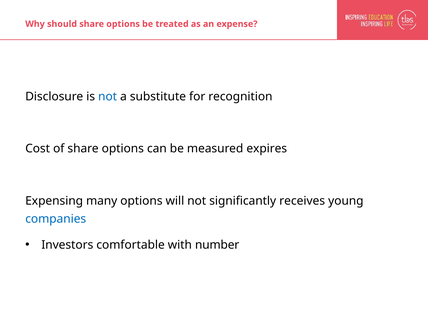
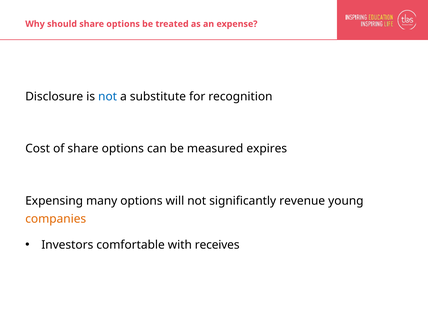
receives: receives -> revenue (302, 201)
companies colour: blue -> orange (56, 219)
number: number -> receives (217, 245)
